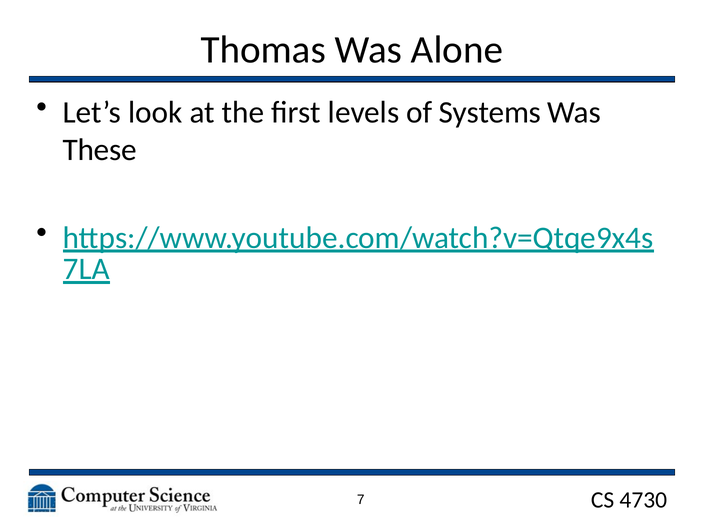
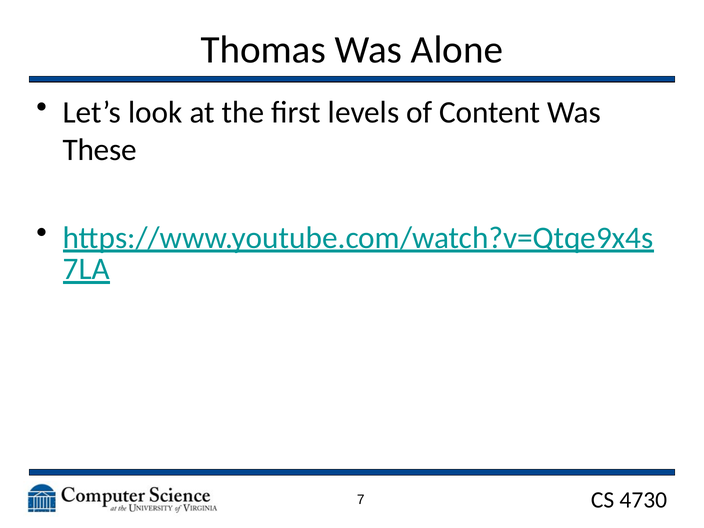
Systems: Systems -> Content (490, 112)
